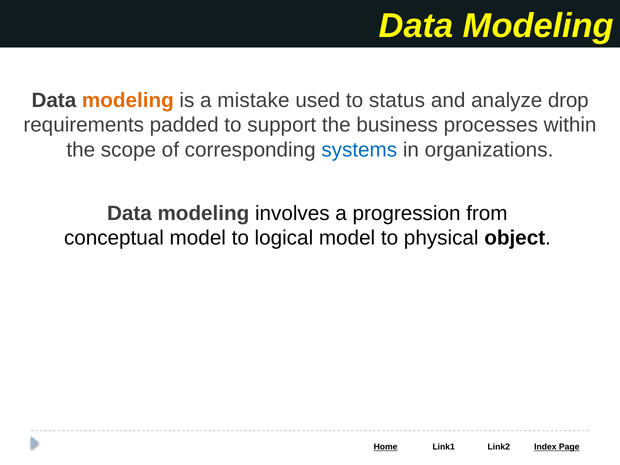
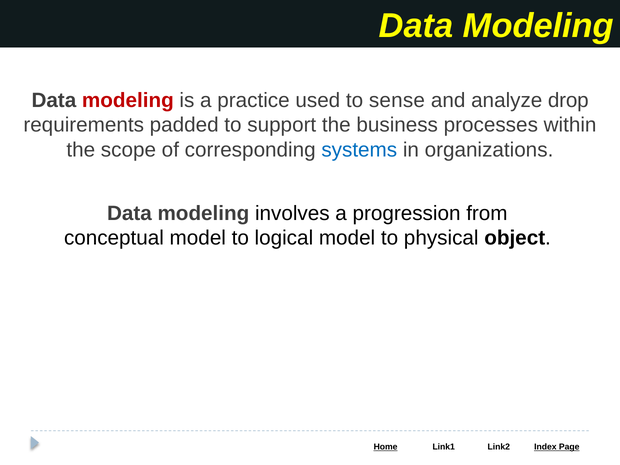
modeling colour: orange -> red (128, 100)
mistake: mistake -> practice (254, 100)
status: status -> sense (397, 100)
